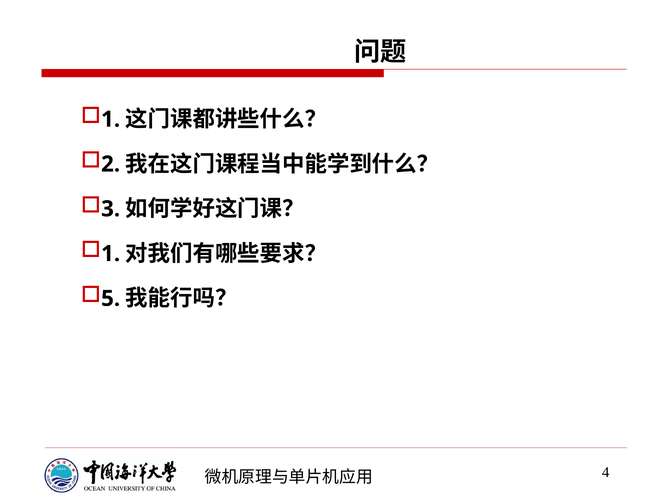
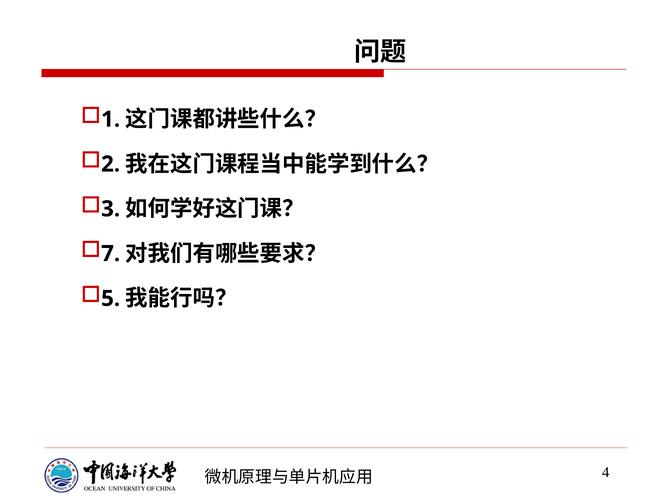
1: 1 -> 7 (111, 254)
